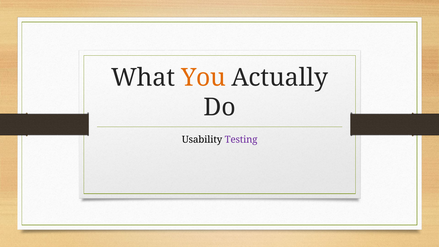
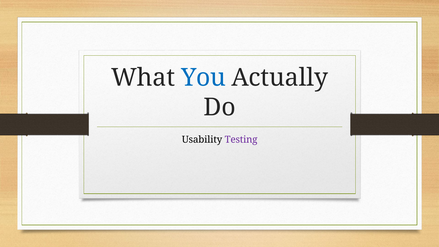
You colour: orange -> blue (203, 78)
